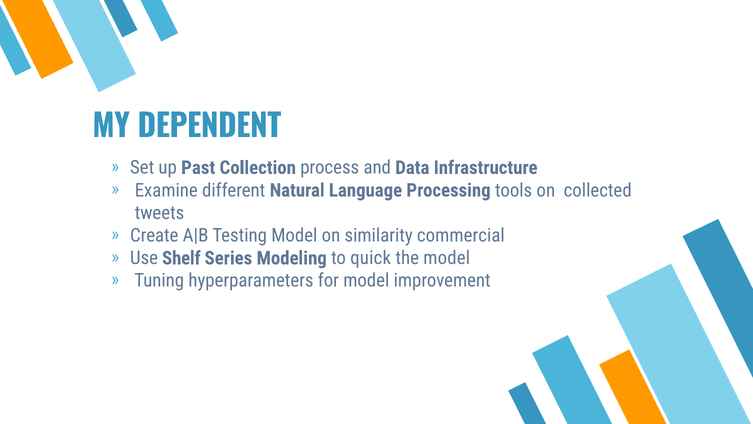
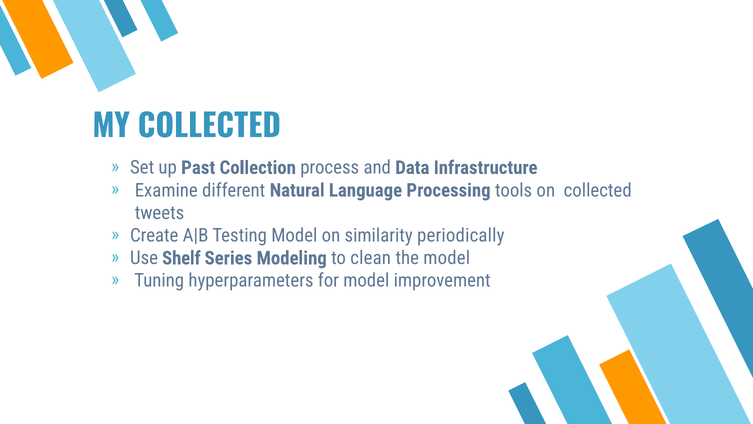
MY DEPENDENT: DEPENDENT -> COLLECTED (209, 127)
commercial: commercial -> periodically (461, 235)
quick: quick -> clean (371, 258)
